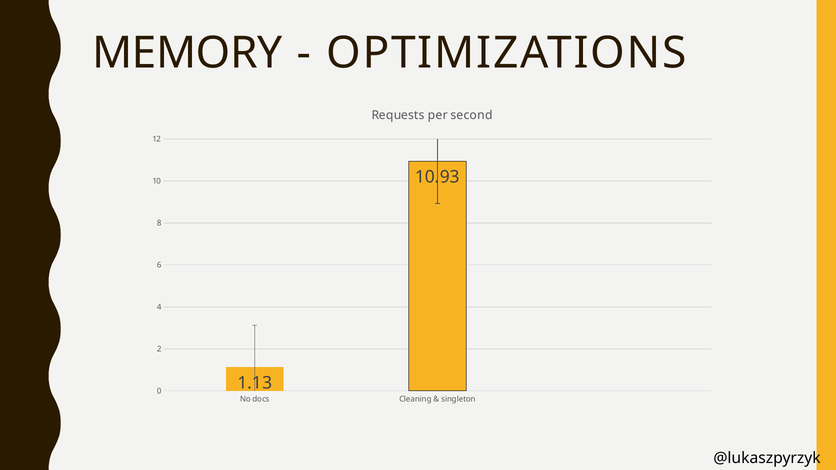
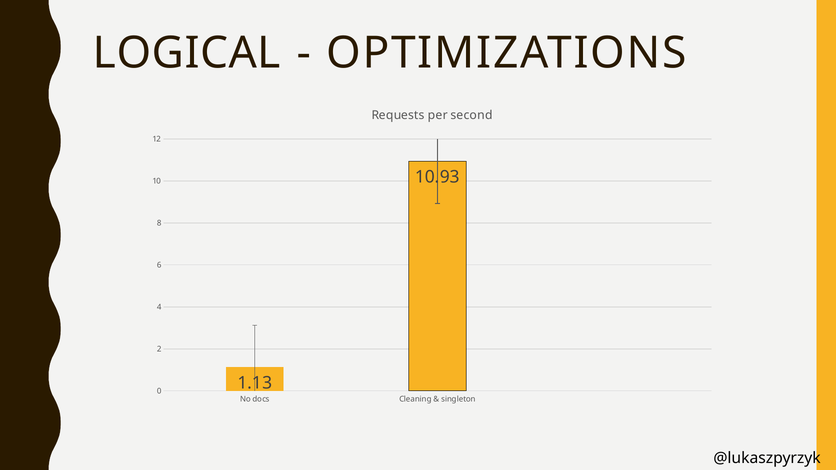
MEMORY: MEMORY -> LOGICAL (187, 53)
